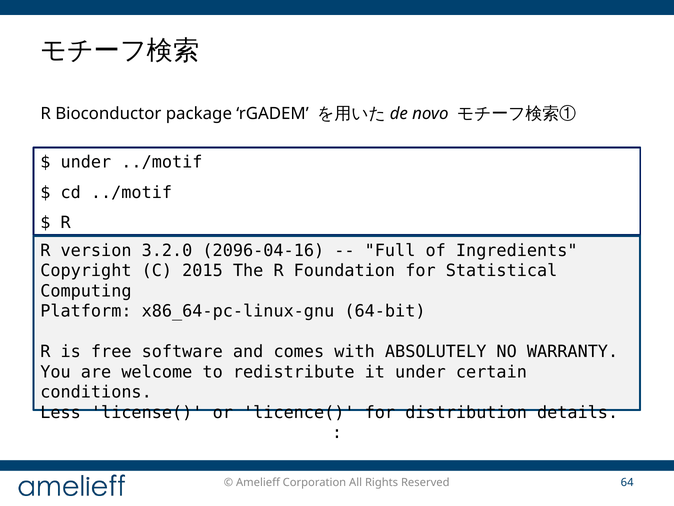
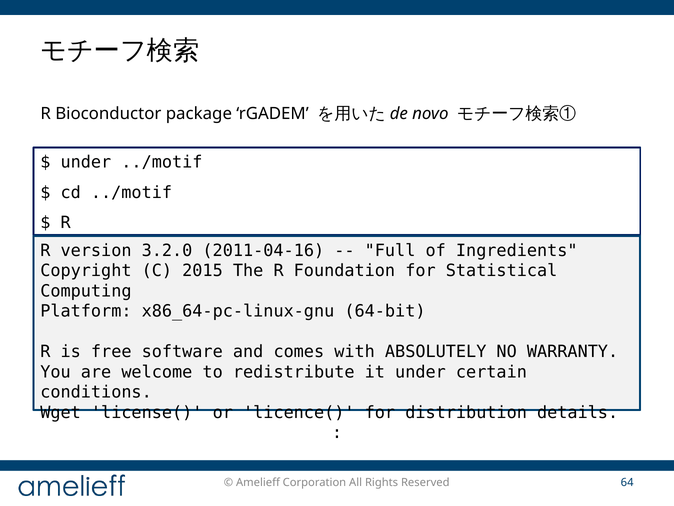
2096-04-16: 2096-04-16 -> 2011-04-16 (263, 250)
Less: Less -> Wget (61, 412)
